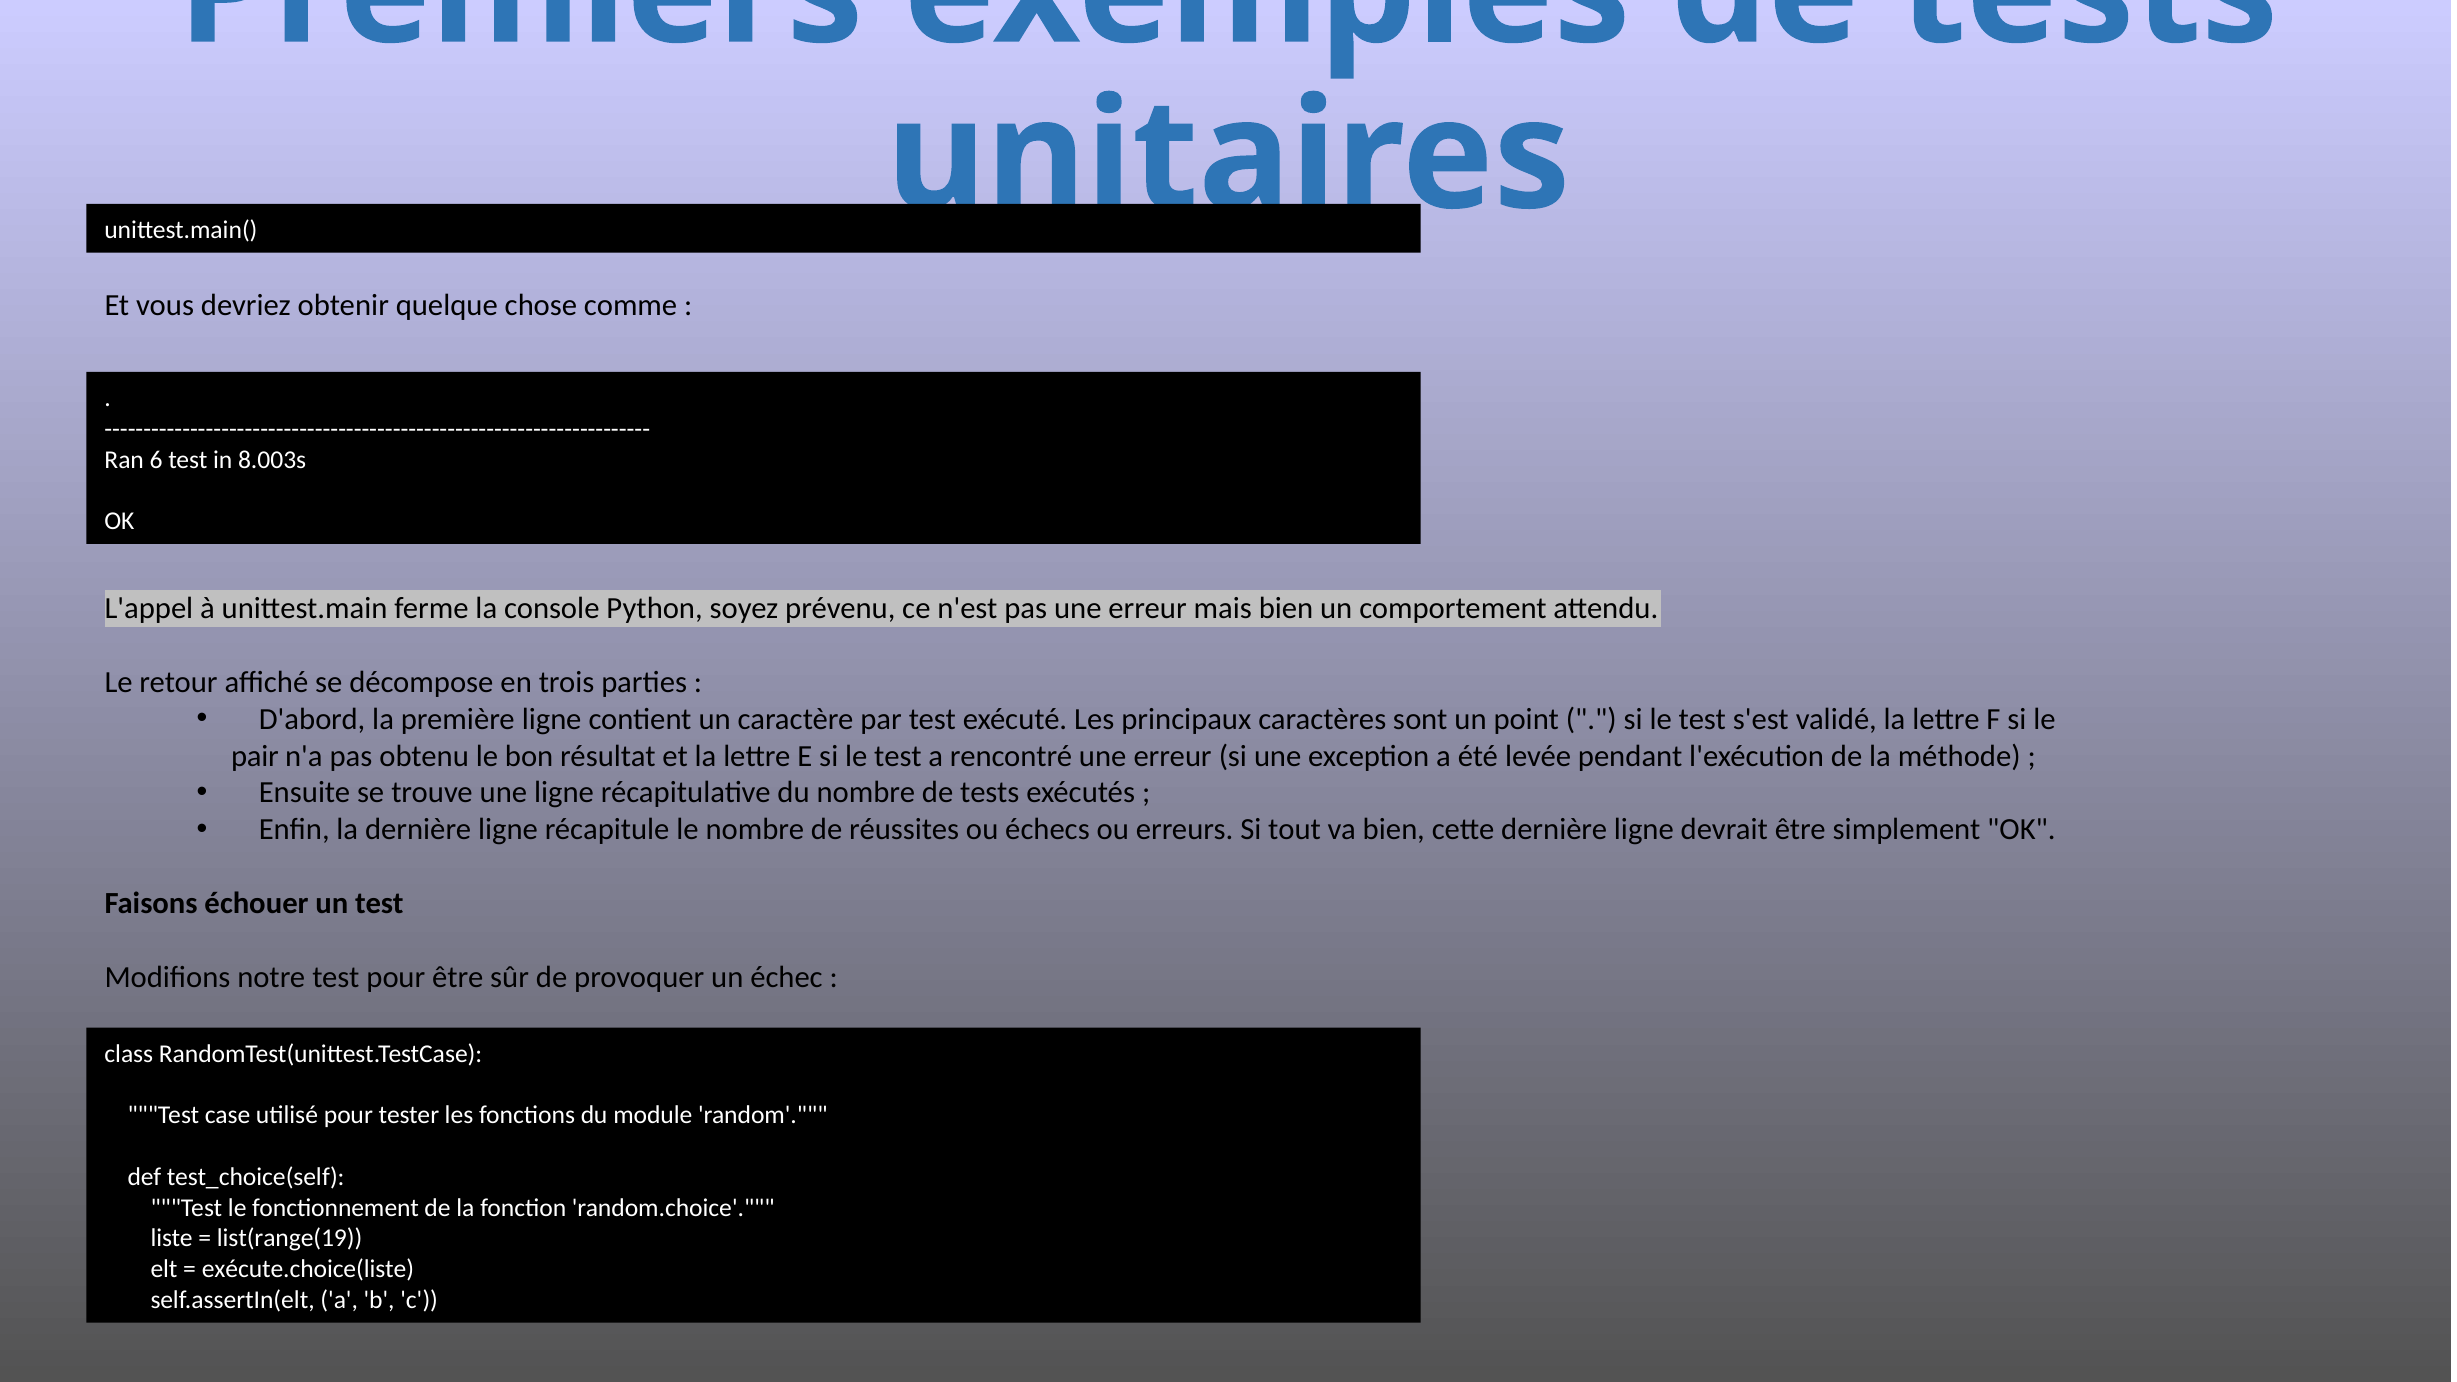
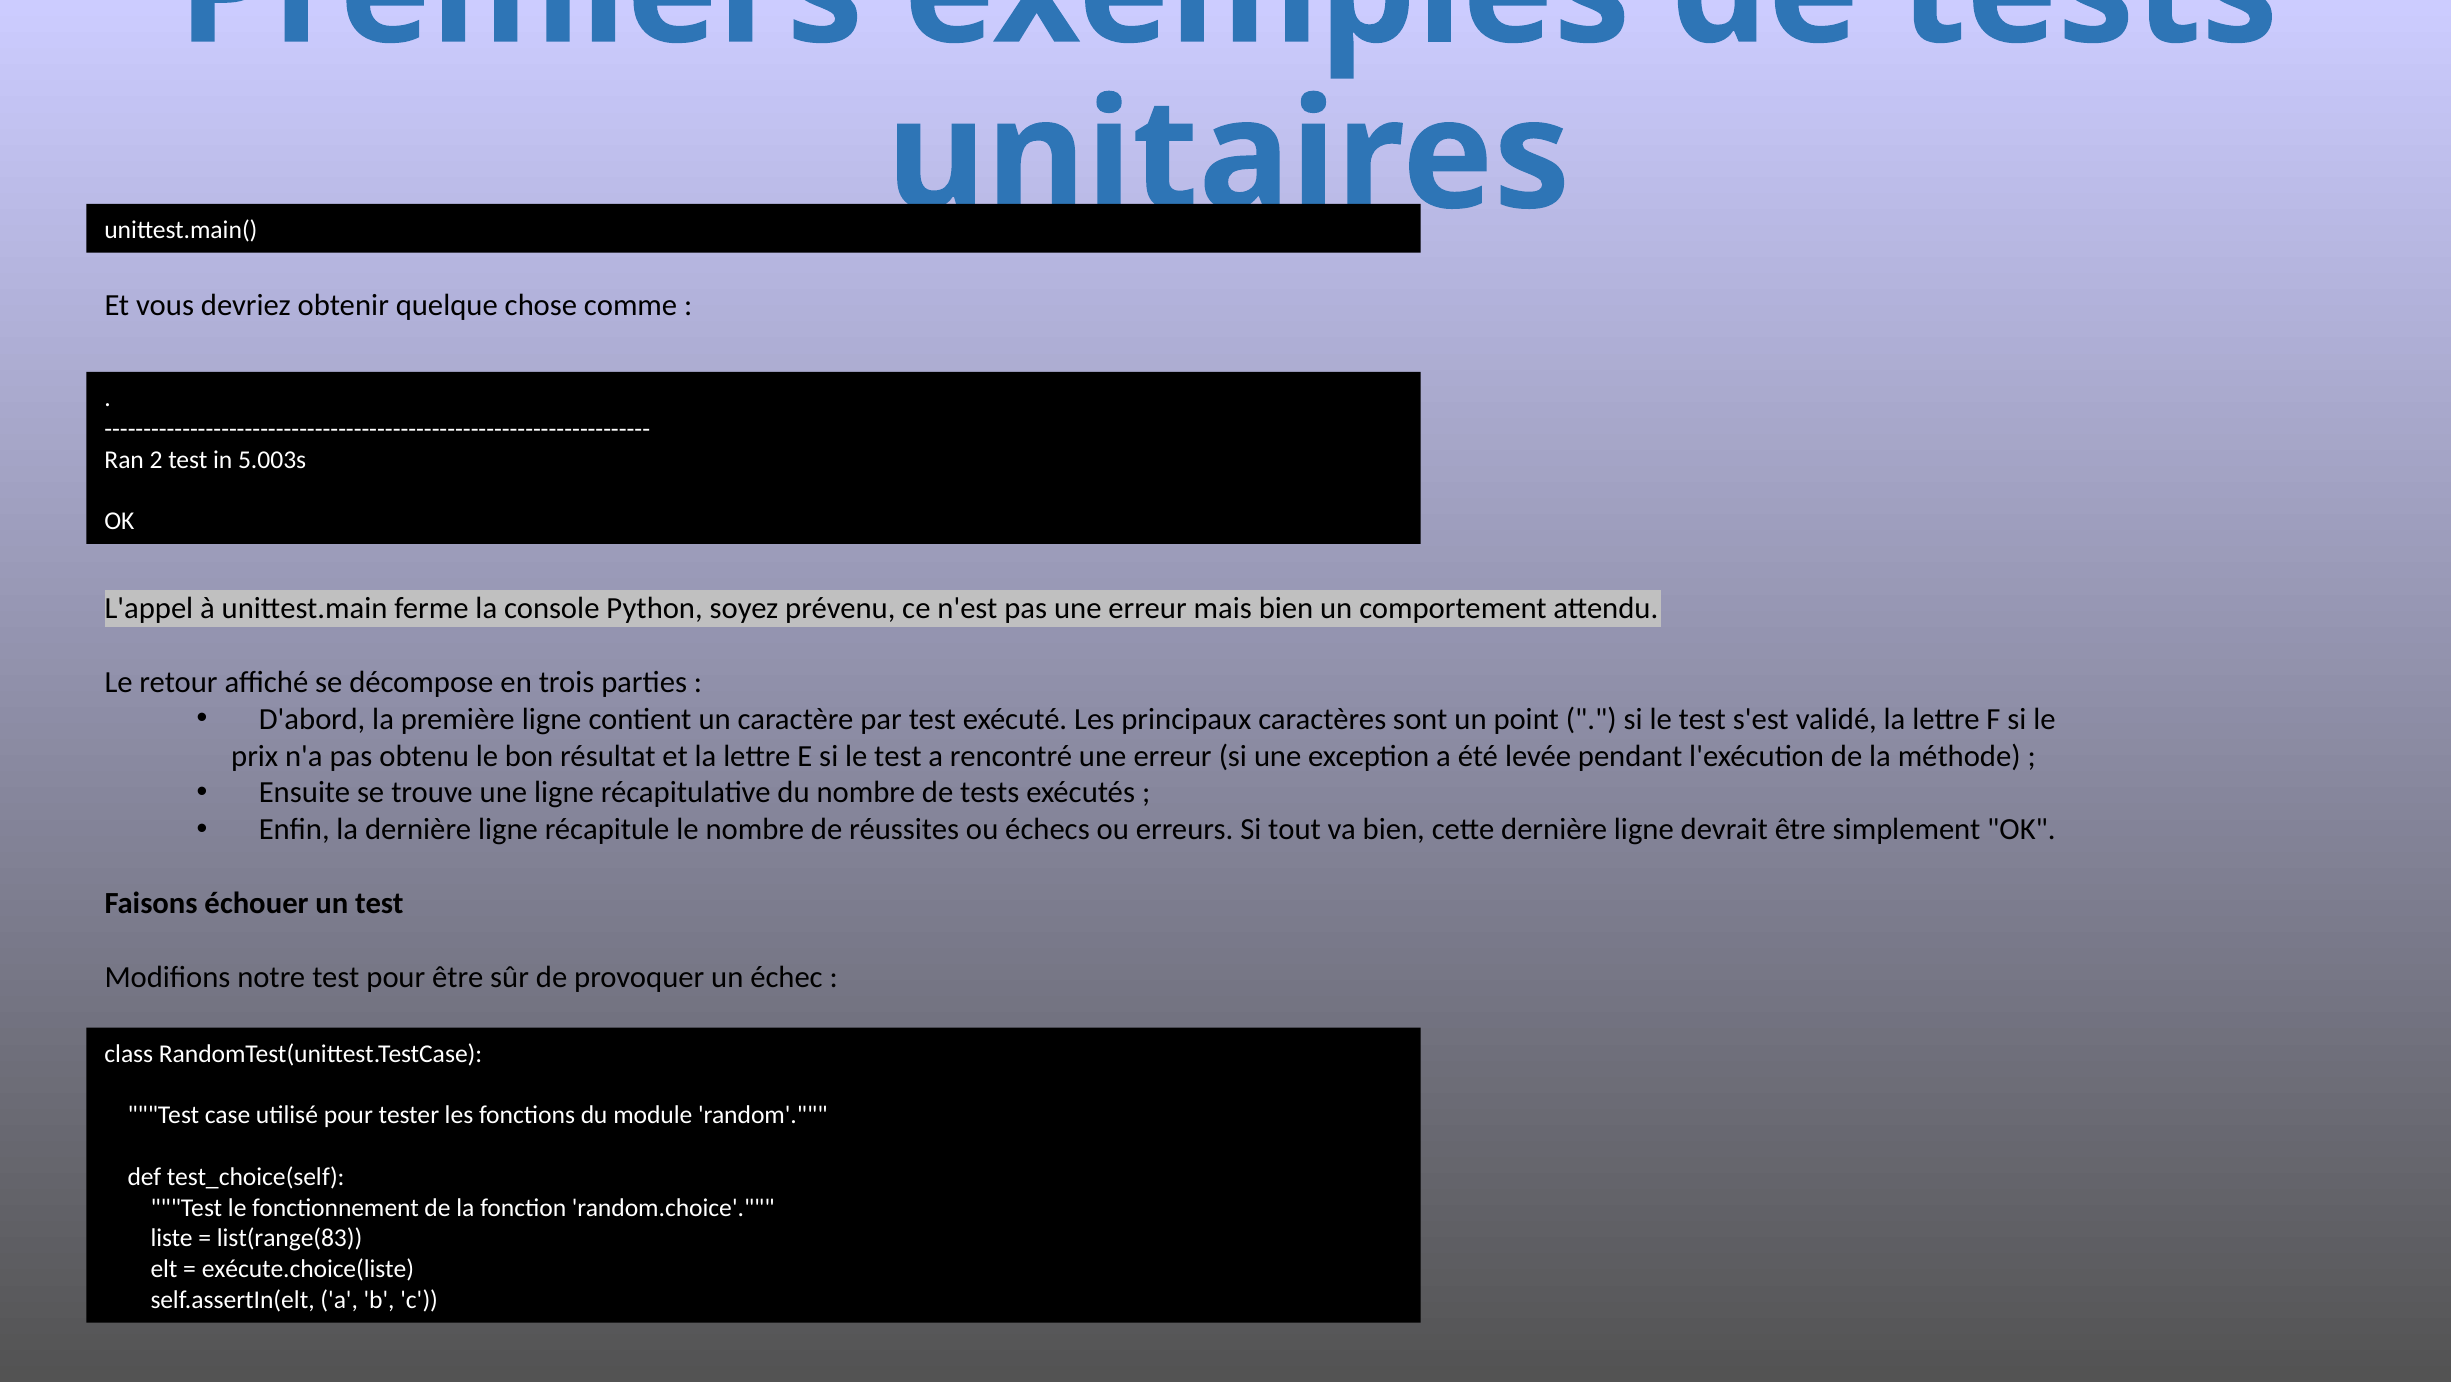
6: 6 -> 2 (156, 460)
8.003s: 8.003s -> 5.003s (272, 460)
pair: pair -> prix (255, 756)
list(range(19: list(range(19 -> list(range(83 (290, 1239)
